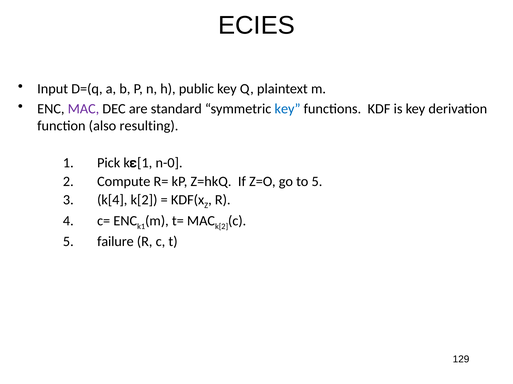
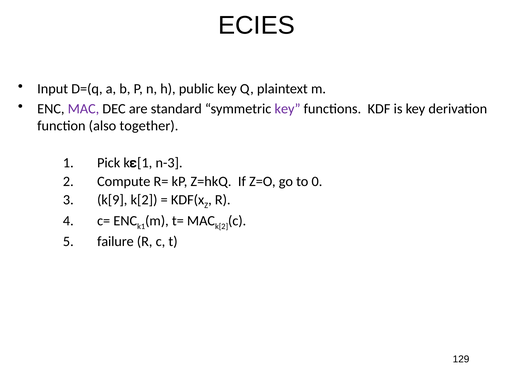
key colour: blue -> purple (288, 109)
resulting: resulting -> together (149, 126)
n-0: n-0 -> n-3 (169, 163)
to 5: 5 -> 0 (317, 182)
k[4: k[4 -> k[9 (112, 200)
